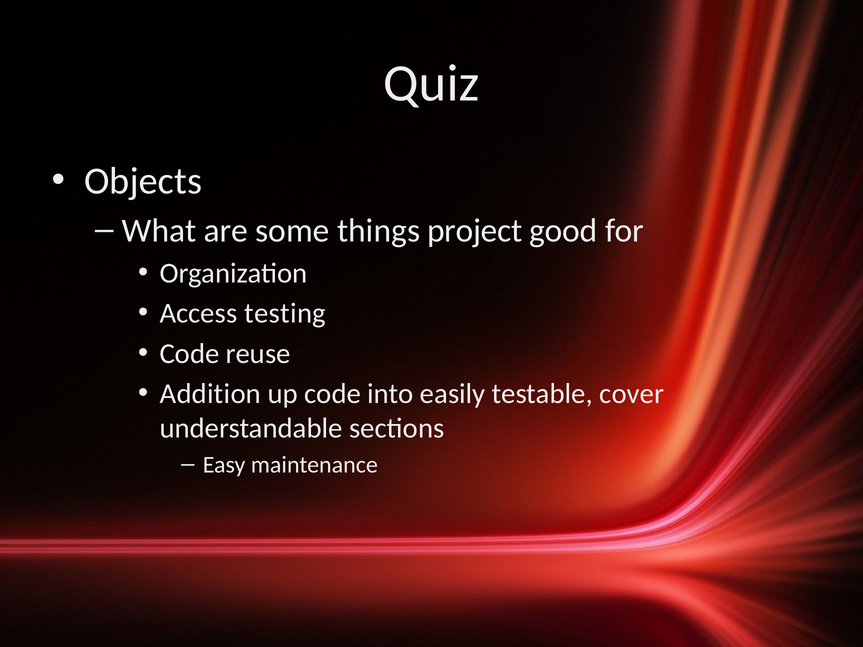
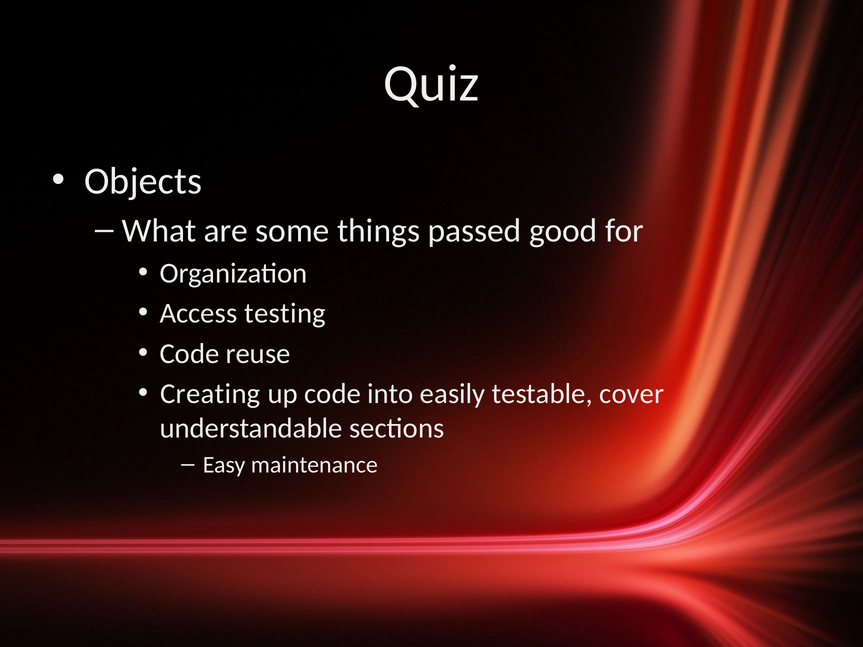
project: project -> passed (475, 231)
Addition: Addition -> Creating (210, 394)
